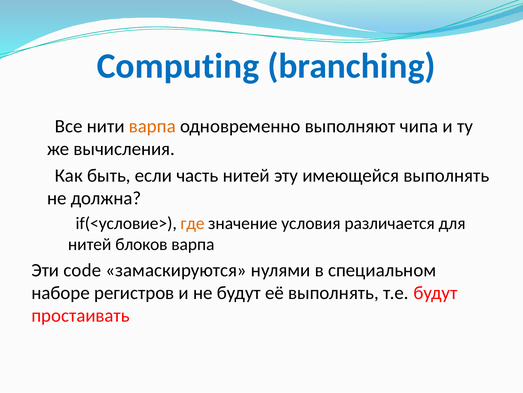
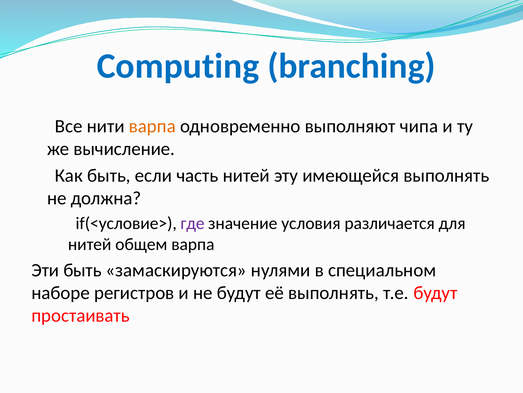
вычисления: вычисления -> вычисление (124, 149)
где colour: orange -> purple (192, 223)
блоков: блоков -> общем (141, 244)
Эти code: code -> быть (83, 270)
